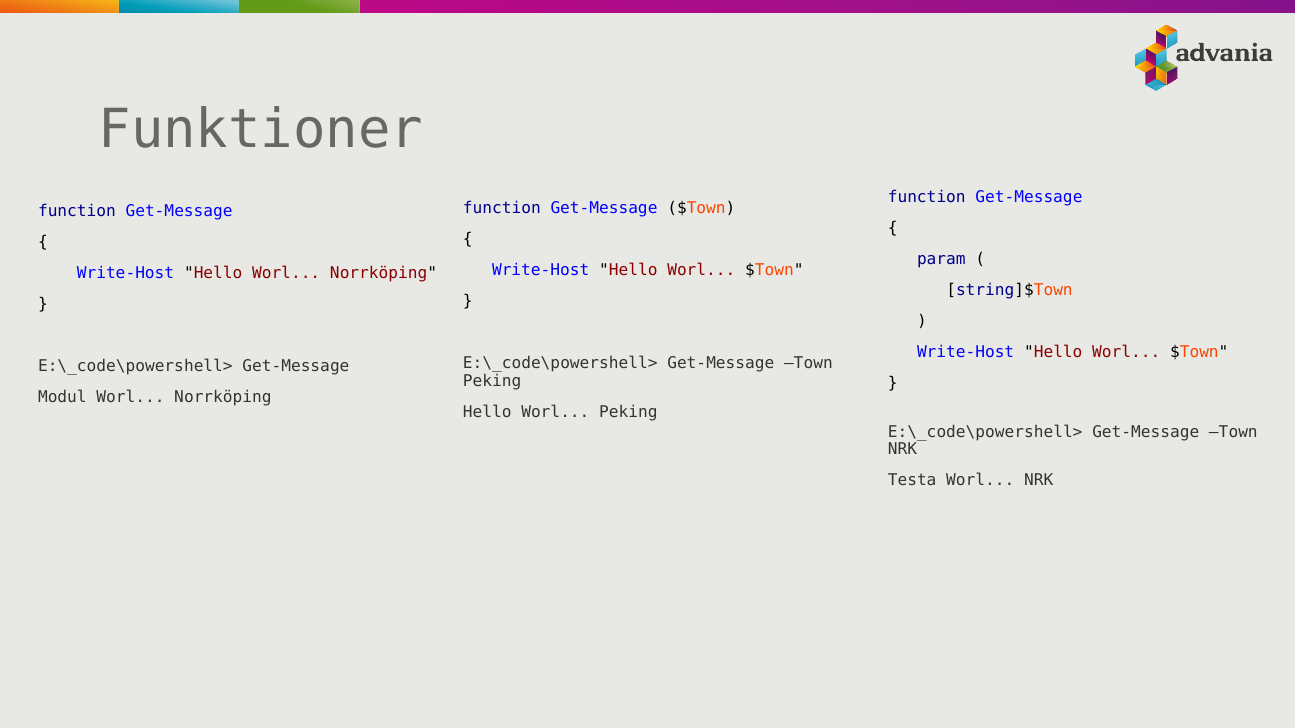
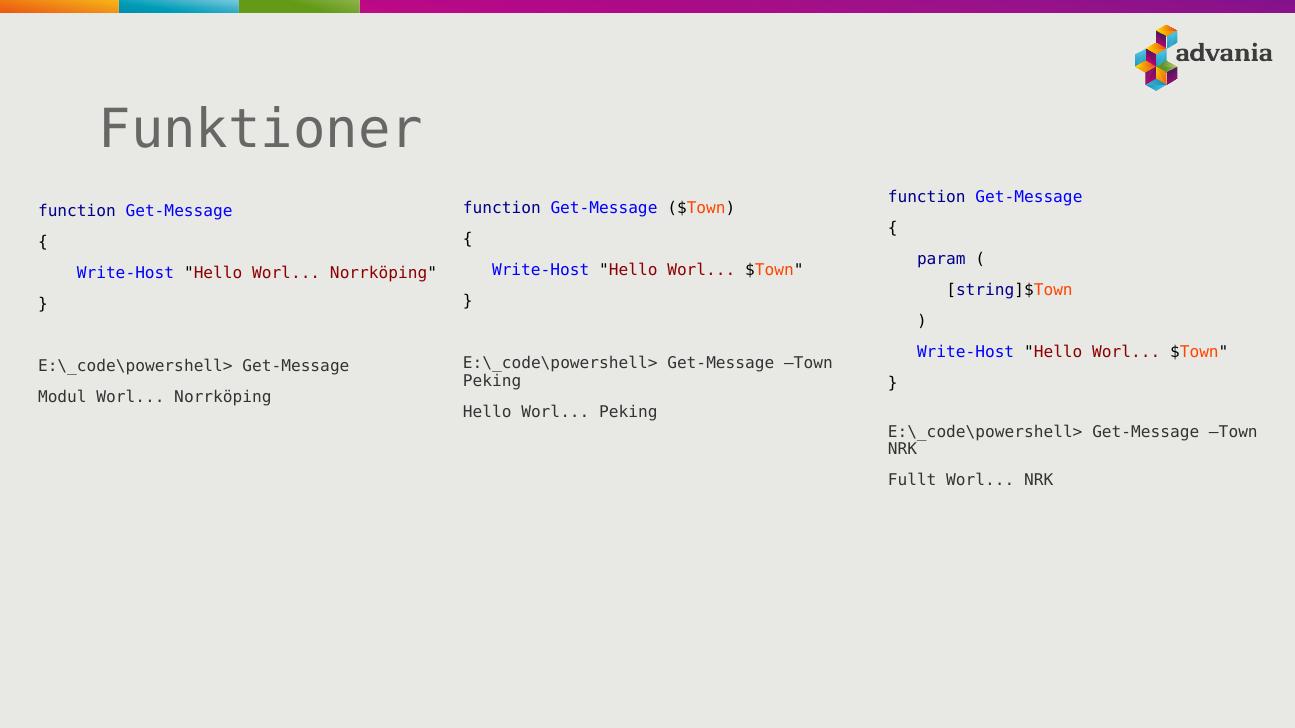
Testa: Testa -> Fullt (912, 480)
